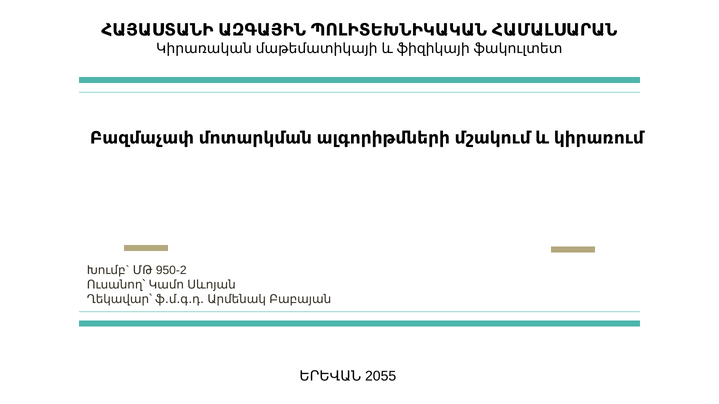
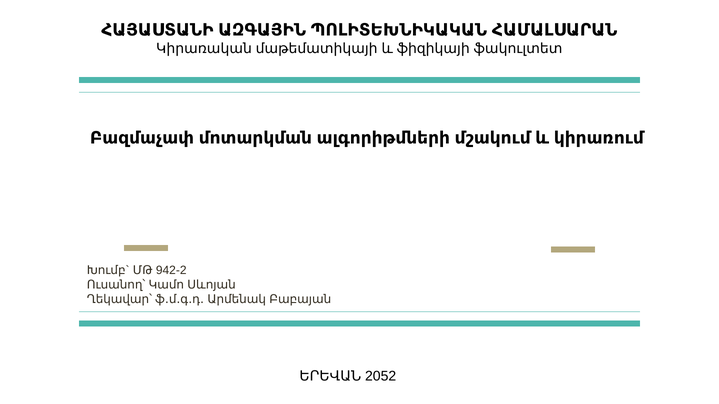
950-2: 950-2 -> 942-2 (171, 271)
2055: 2055 -> 2052 (381, 377)
